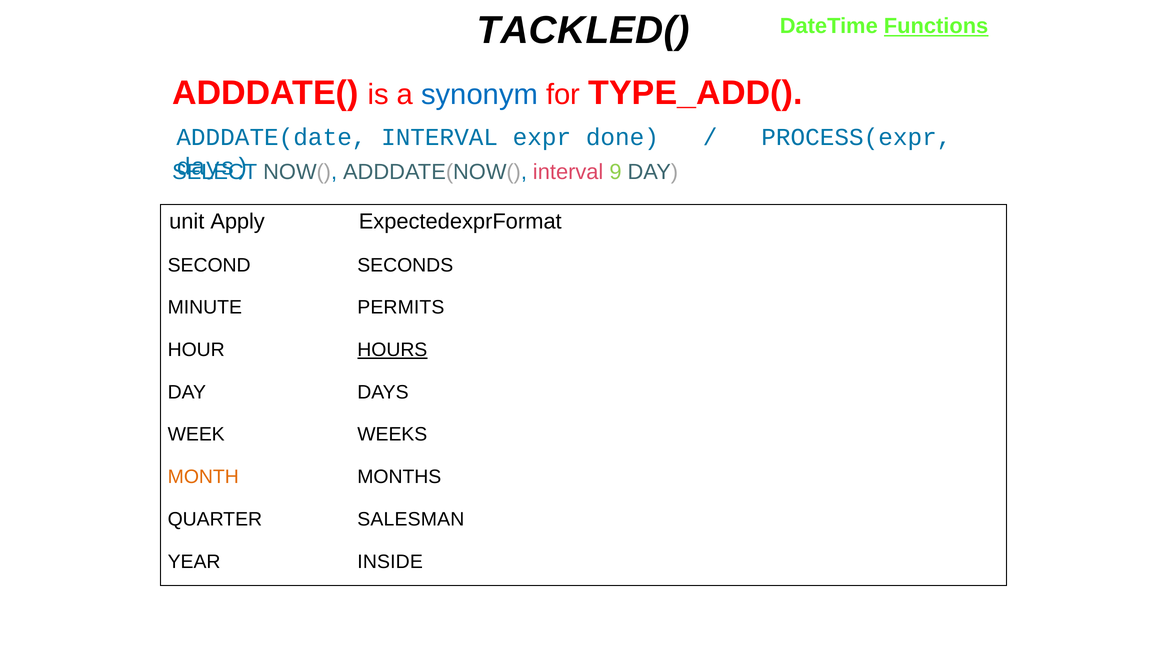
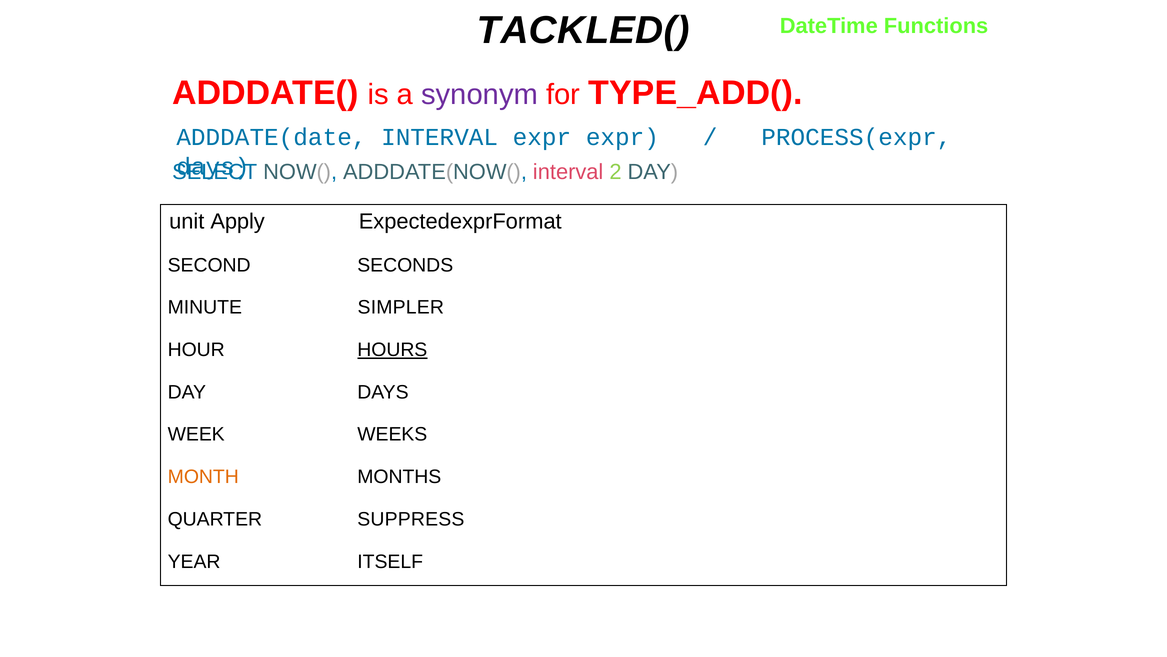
Functions underline: present -> none (936, 26)
synonym colour: blue -> purple (480, 94)
expr done: done -> expr (622, 137)
9: 9 -> 2 (616, 172)
PERMITS: PERMITS -> SIMPLER (401, 307)
SALESMAN: SALESMAN -> SUPPRESS (411, 519)
INSIDE: INSIDE -> ITSELF (390, 561)
